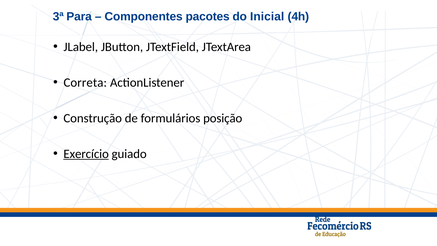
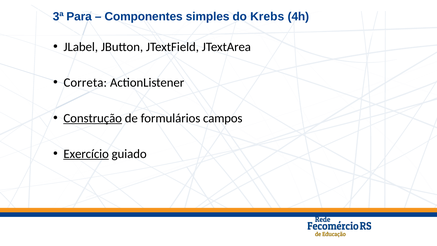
pacotes: pacotes -> simples (208, 17)
Inicial: Inicial -> Krebs (267, 17)
Construção underline: none -> present (93, 118)
posição: posição -> campos (223, 118)
